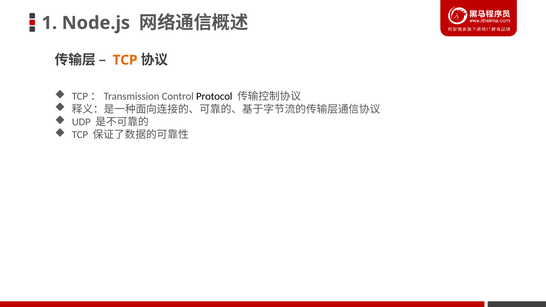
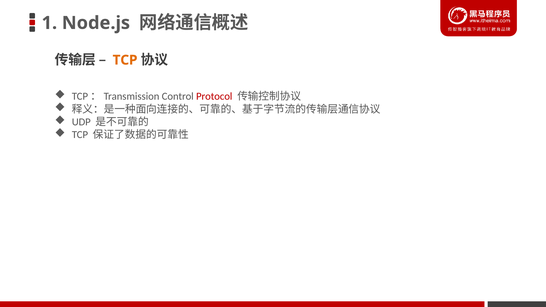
Protocol colour: black -> red (214, 97)
